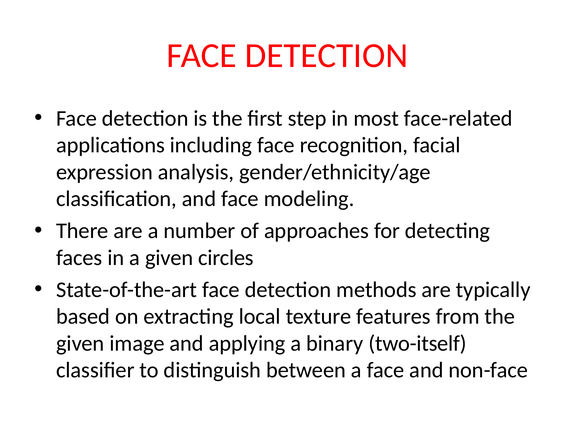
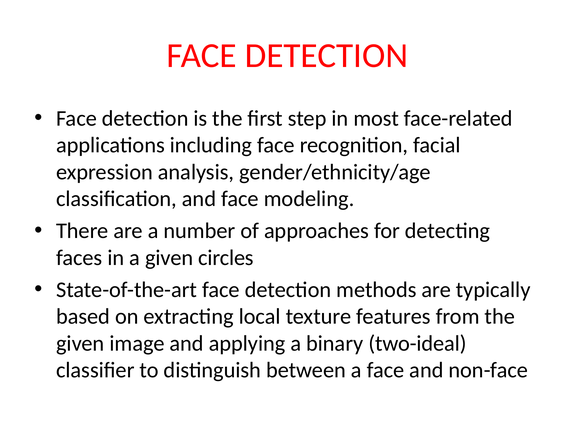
two-itself: two-itself -> two-ideal (418, 344)
